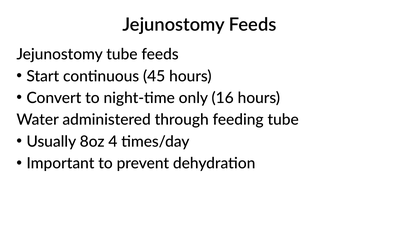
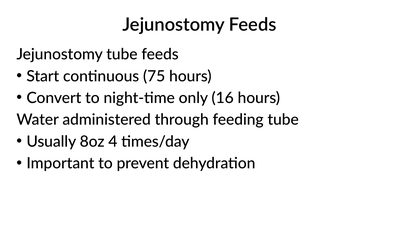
45: 45 -> 75 (154, 76)
